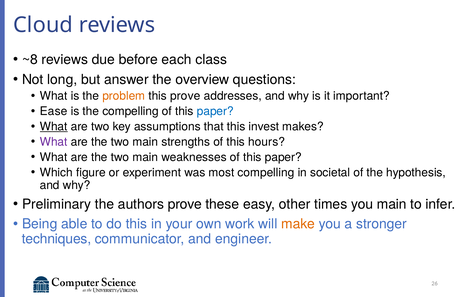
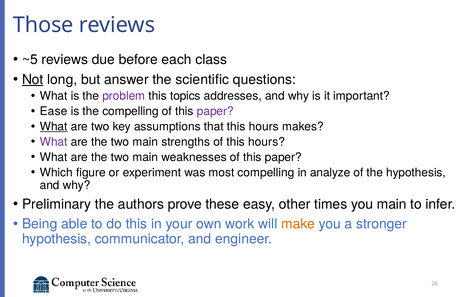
Cloud: Cloud -> Those (43, 25)
~8: ~8 -> ~5 (30, 60)
Not underline: none -> present (33, 80)
overview: overview -> scientific (202, 80)
problem colour: orange -> purple (124, 96)
this prove: prove -> topics (185, 96)
paper colour: blue -> purple (215, 111)
that this invest: invest -> hours (264, 127)
societal: societal -> analyze (330, 172)
techniques: techniques -> hypothesis (57, 239)
